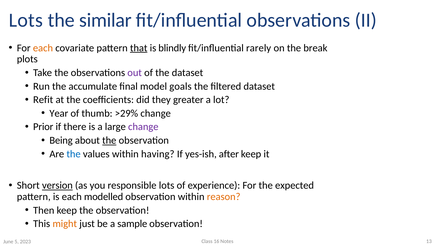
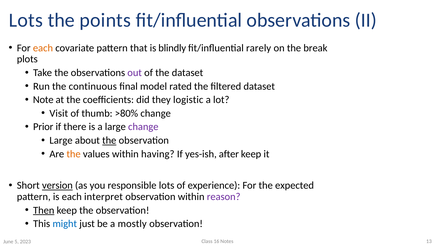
similar: similar -> points (105, 20)
that underline: present -> none (139, 48)
accumulate: accumulate -> continuous (93, 86)
goals: goals -> rated (181, 86)
Refit: Refit -> Note (43, 100)
greater: greater -> logistic (188, 100)
Year: Year -> Visit (59, 113)
>29%: >29% -> >80% (126, 113)
Being: Being -> Large (61, 140)
the colour: blue -> orange (74, 154)
modelled: modelled -> interpret (104, 197)
reason colour: orange -> purple (224, 197)
Then underline: none -> present (44, 210)
might colour: orange -> blue (65, 224)
sample: sample -> mostly (132, 224)
